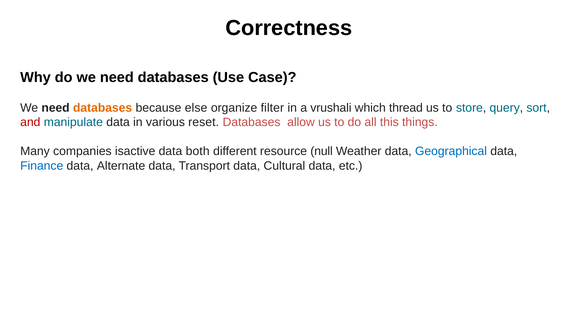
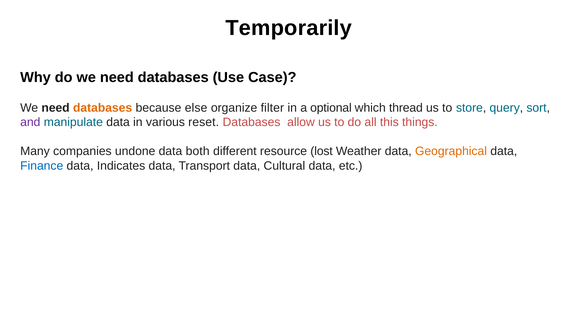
Correctness: Correctness -> Temporarily (289, 28)
vrushali: vrushali -> optional (331, 108)
and colour: red -> purple (30, 122)
isactive: isactive -> undone (135, 151)
null: null -> lost (322, 151)
Geographical colour: blue -> orange (451, 151)
Alternate: Alternate -> Indicates (121, 166)
